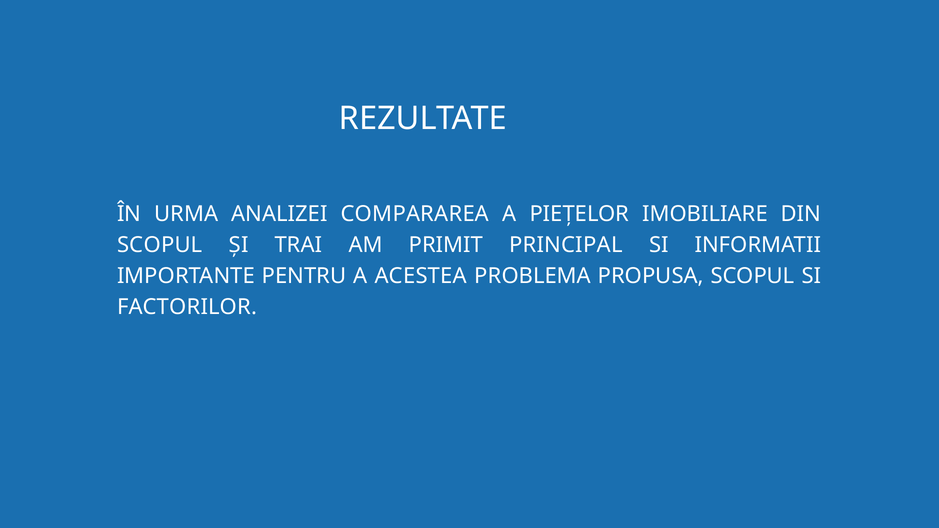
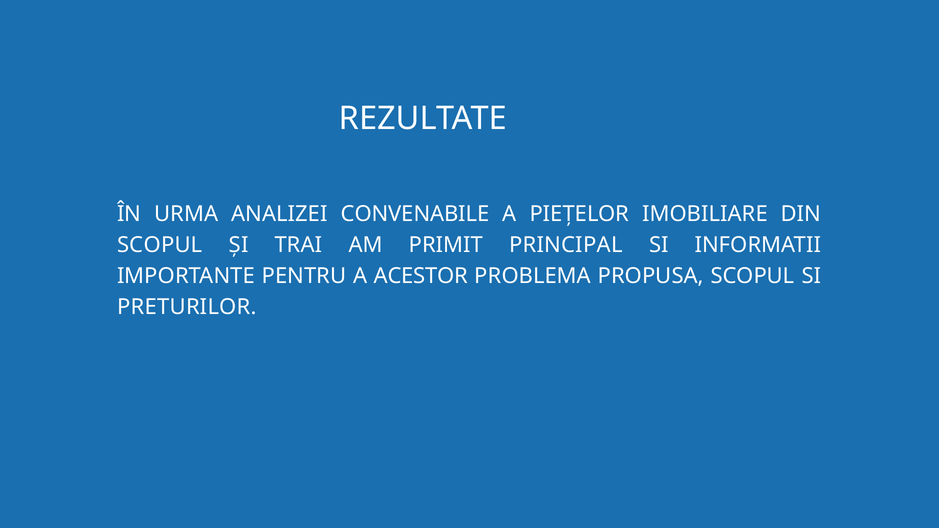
COMPARAREA: COMPARAREA -> CONVENABILE (415, 214)
ACESTEA: ACESTEA -> ACESTOR (421, 276)
FACTORILOR: FACTORILOR -> PRETURILOR (187, 307)
